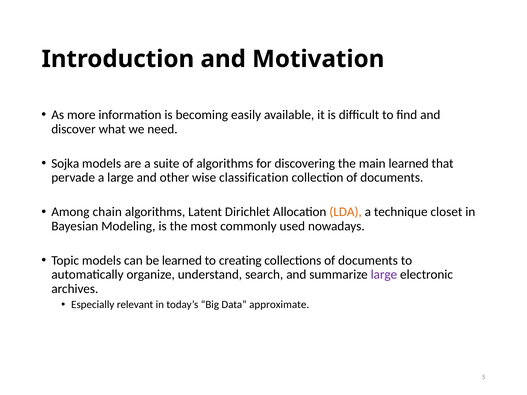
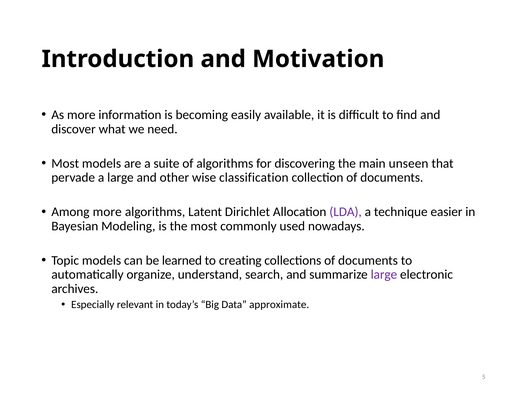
Sojka: Sojka -> Most (65, 163)
main learned: learned -> unseen (409, 163)
Among chain: chain -> more (107, 212)
LDA colour: orange -> purple (346, 212)
closet: closet -> easier (446, 212)
